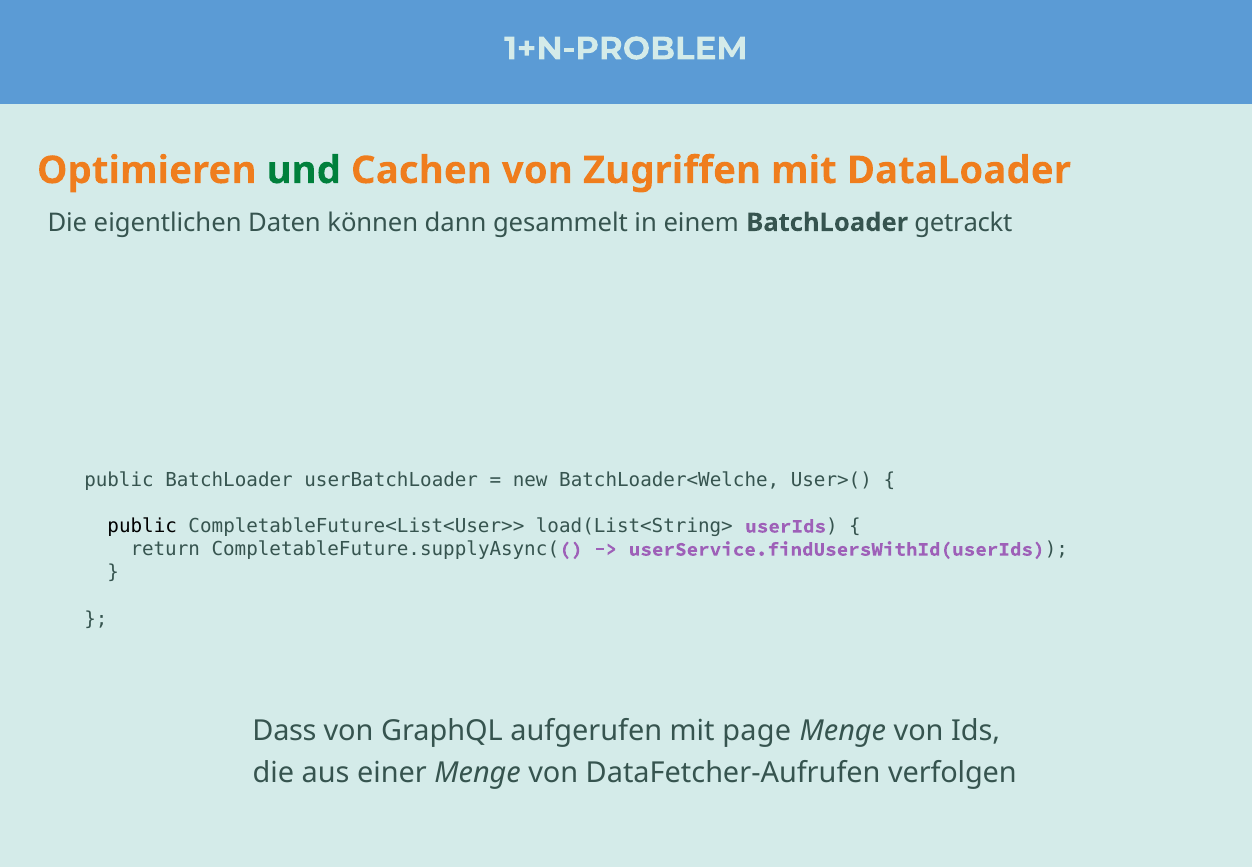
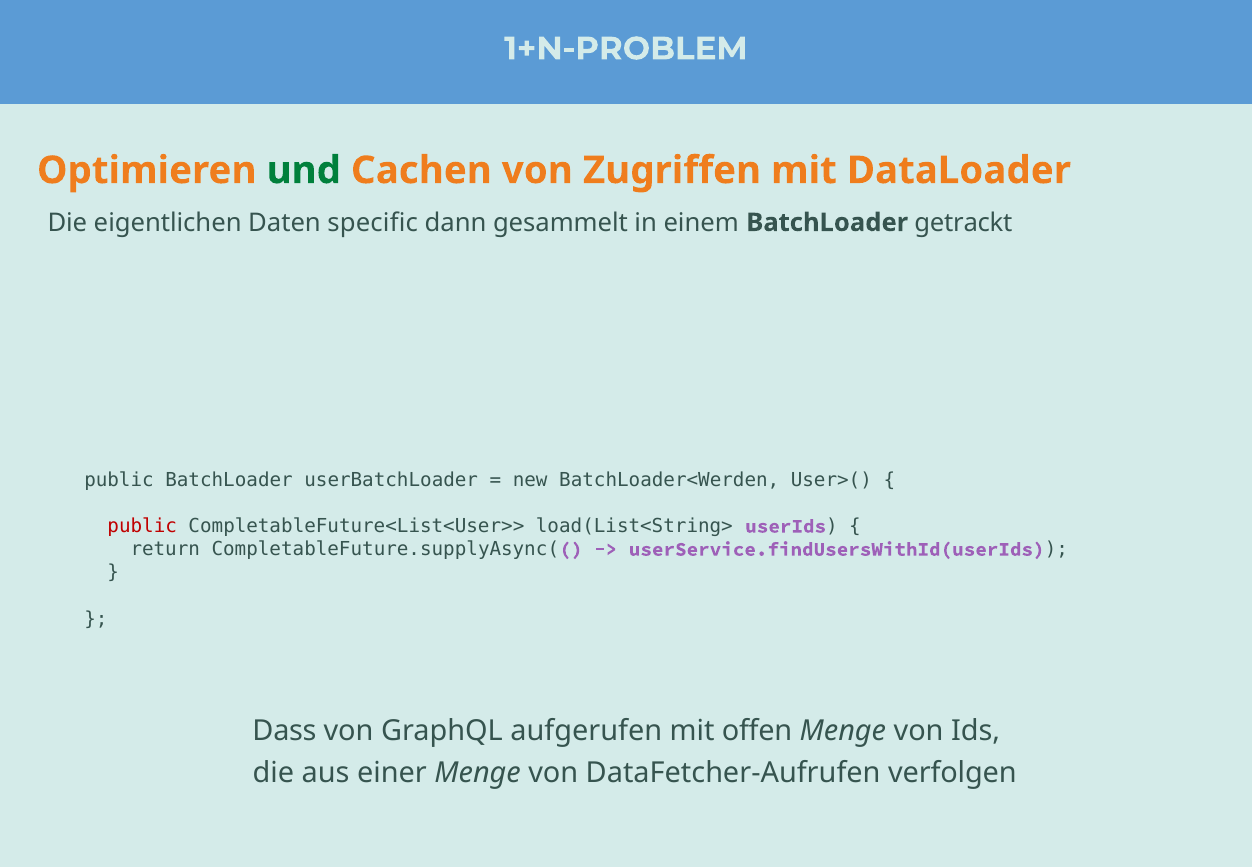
können: können -> specific (373, 222)
BatchLoader<Welche: BatchLoader<Welche -> BatchLoader<Werden (669, 480)
public colour: black -> red (142, 526)
page: page -> offen (757, 731)
